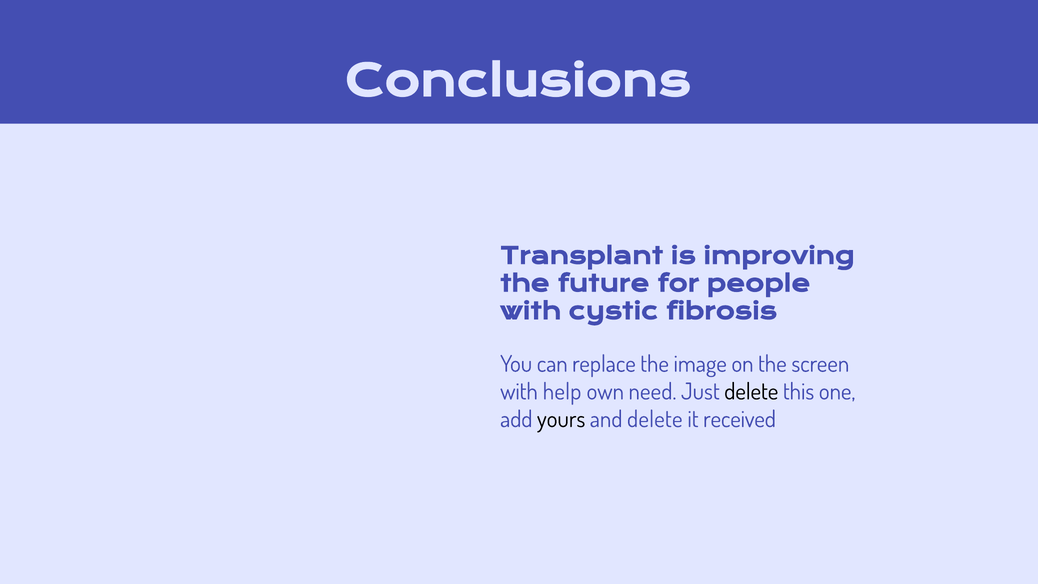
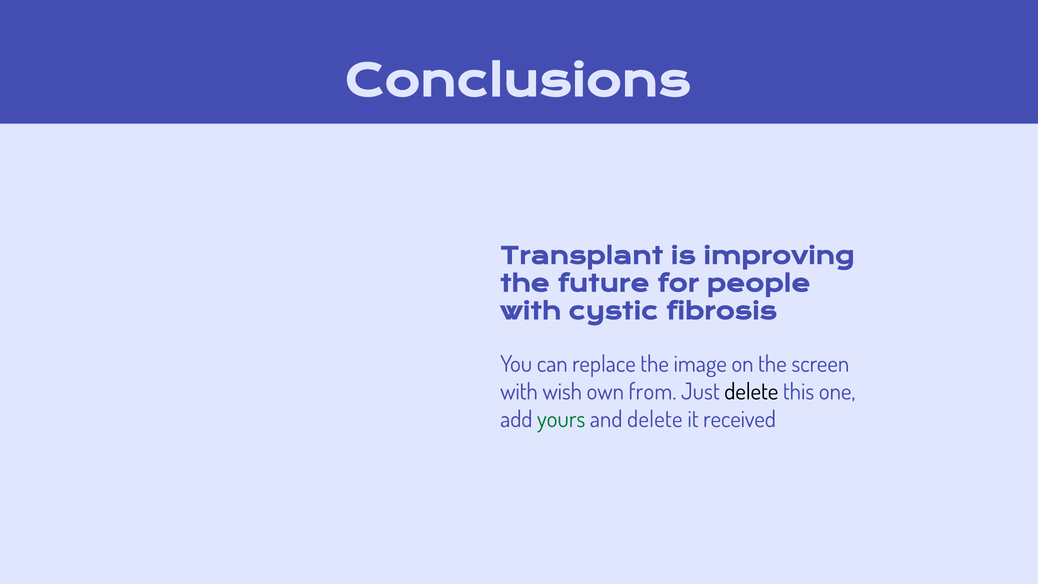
help: help -> wish (562, 392)
need: need -> from (652, 392)
yours colour: black -> green (561, 419)
